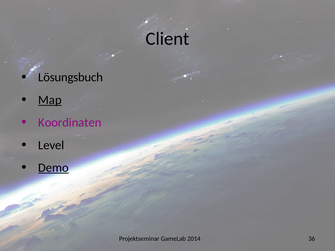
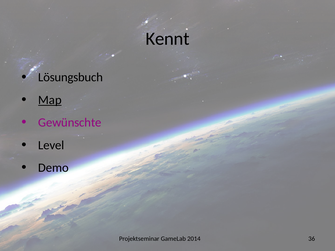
Client: Client -> Kennt (168, 39)
Koordinaten: Koordinaten -> Gewünschte (70, 123)
Demo underline: present -> none (54, 168)
